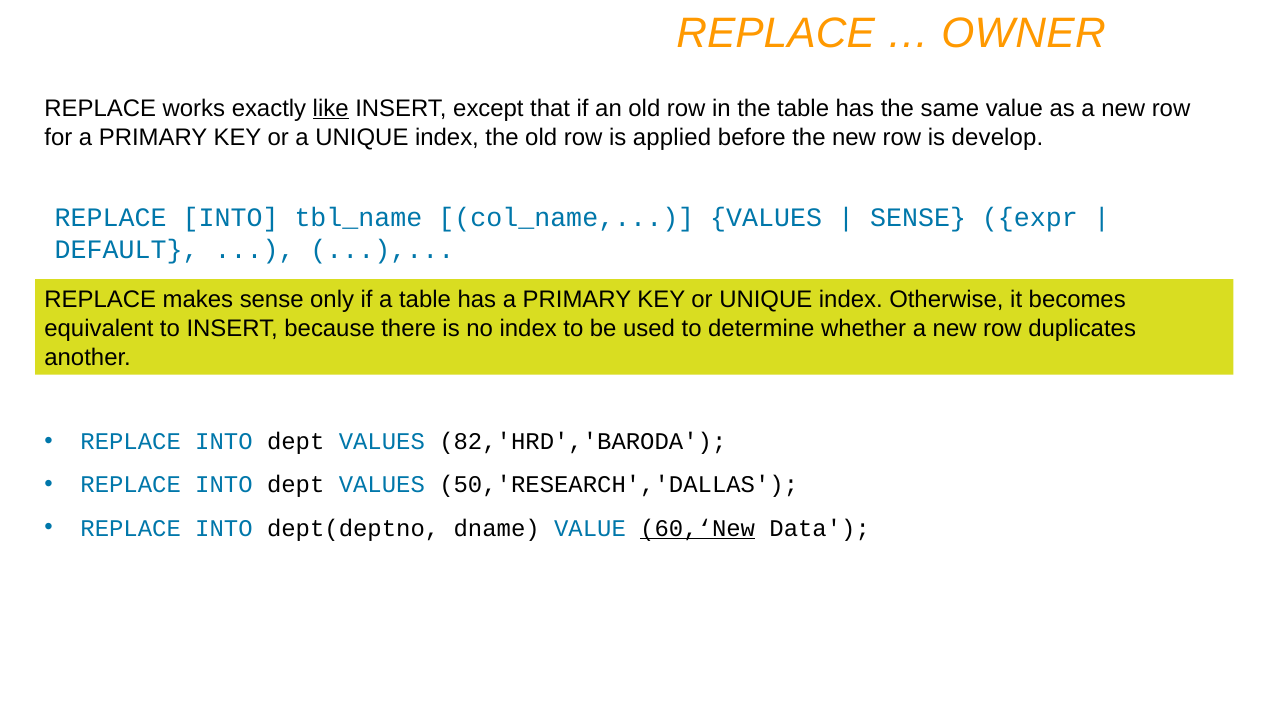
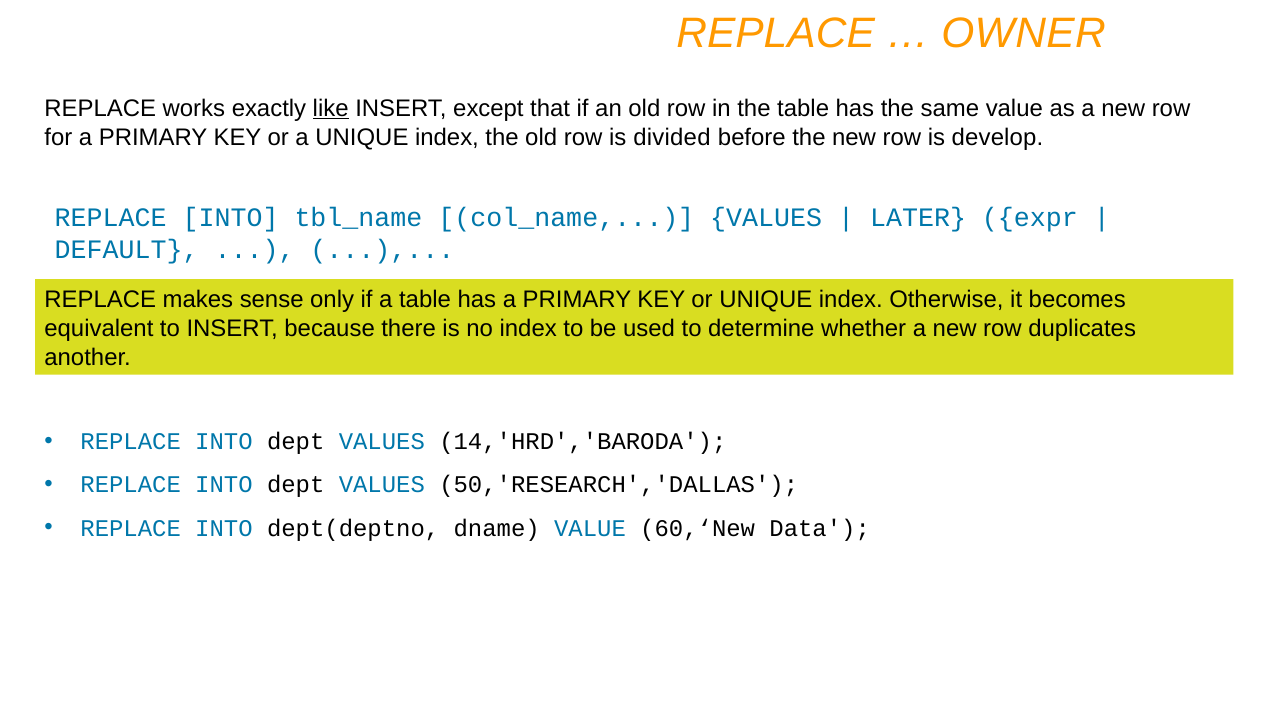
applied: applied -> divided (672, 137)
SENSE: SENSE -> LATER (918, 218)
82,'HRD','BARODA: 82,'HRD','BARODA -> 14,'HRD','BARODA (583, 442)
60,‘New underline: present -> none (698, 528)
